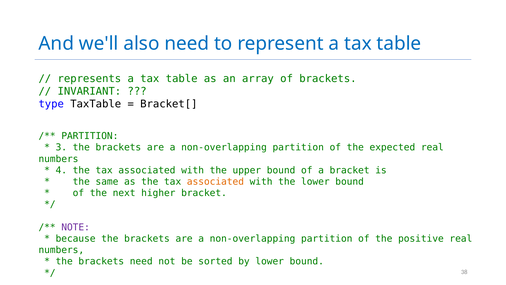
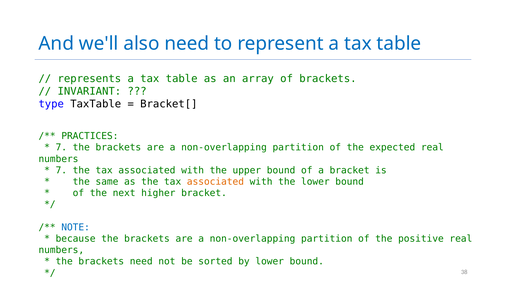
PARTITION: PARTITION -> PRACTICES (90, 136)
3: 3 -> 7 (61, 147)
4: 4 -> 7 (61, 170)
NOTE colour: purple -> blue (76, 227)
